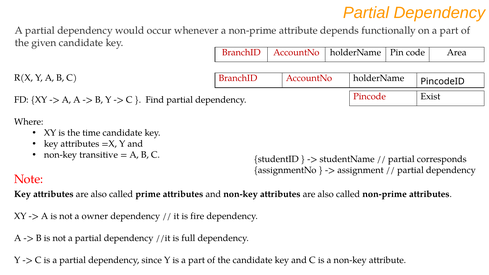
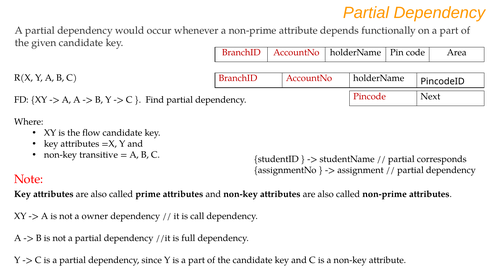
Exist: Exist -> Next (430, 96)
time: time -> flow (91, 133)
fire: fire -> call (197, 216)
